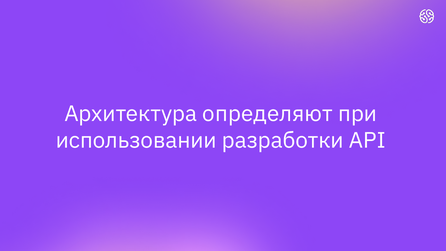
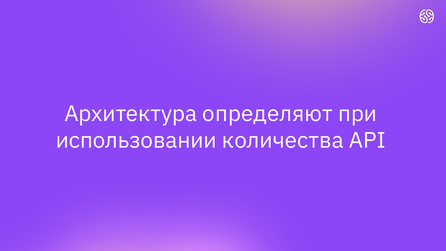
разработки: разработки -> количества (283, 140)
